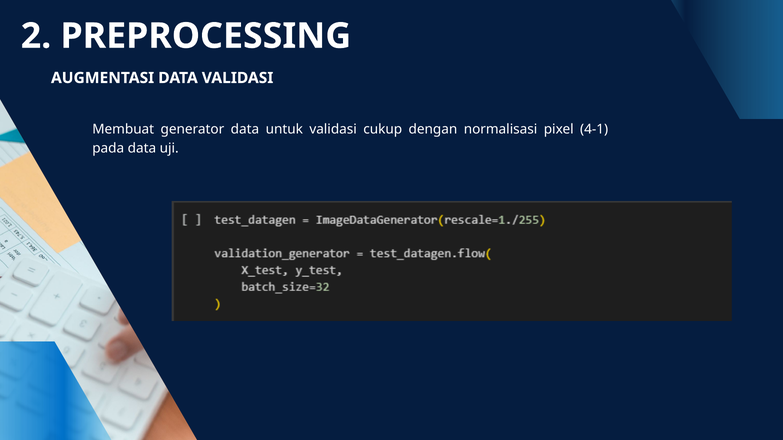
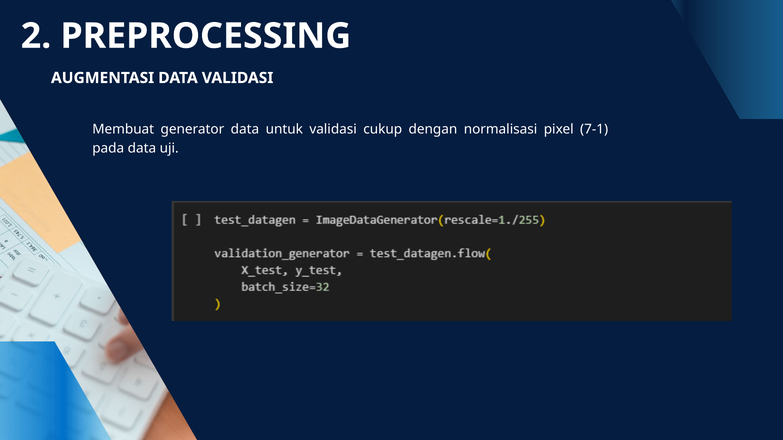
4-1: 4-1 -> 7-1 (594, 129)
